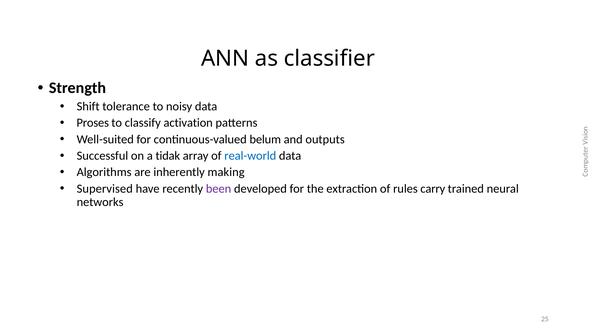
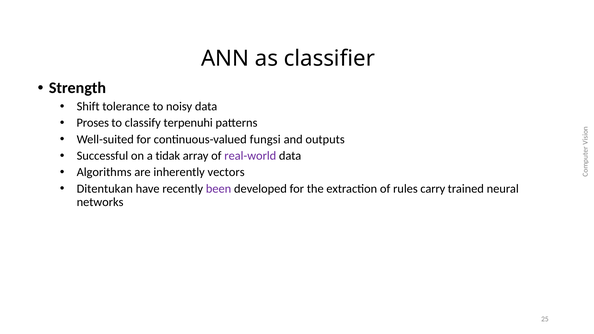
activation: activation -> terpenuhi (188, 123)
belum: belum -> fungsi (265, 139)
real-world colour: blue -> purple (250, 156)
making: making -> vectors (226, 172)
Supervised: Supervised -> Ditentukan (105, 189)
